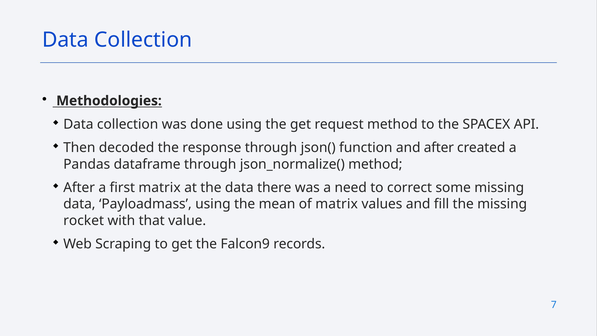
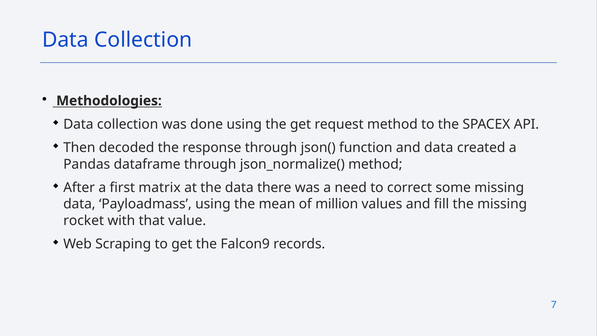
and after: after -> data (439, 148)
of matrix: matrix -> million (337, 204)
